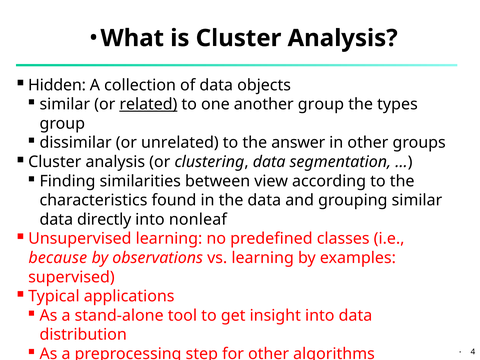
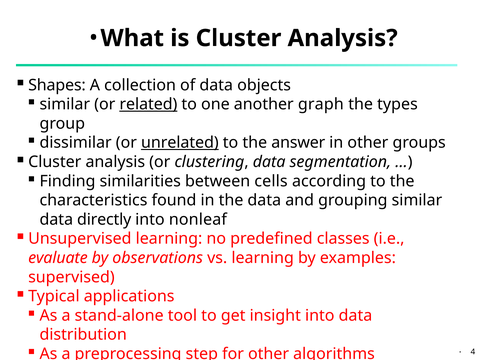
Hidden: Hidden -> Shapes (57, 85)
another group: group -> graph (321, 104)
unrelated underline: none -> present (180, 143)
view: view -> cells (271, 181)
because: because -> evaluate (58, 258)
